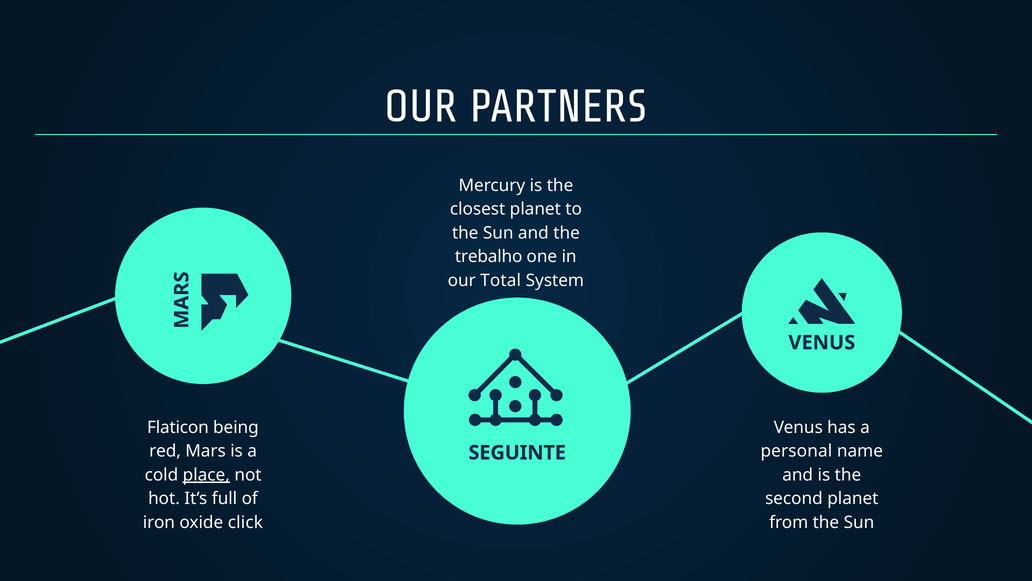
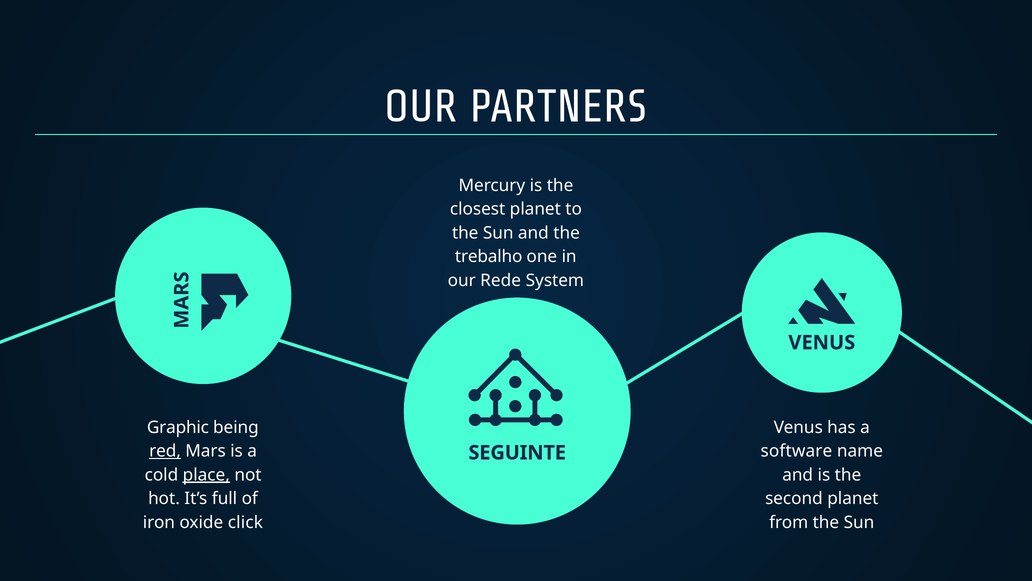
Total: Total -> Rede (501, 280)
Flaticon: Flaticon -> Graphic (178, 427)
red underline: none -> present (165, 451)
personal: personal -> software (796, 451)
